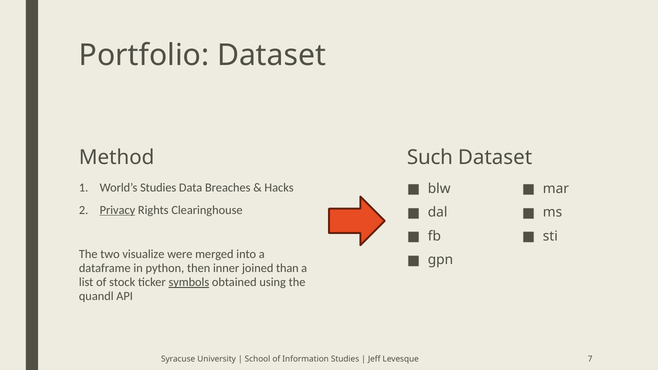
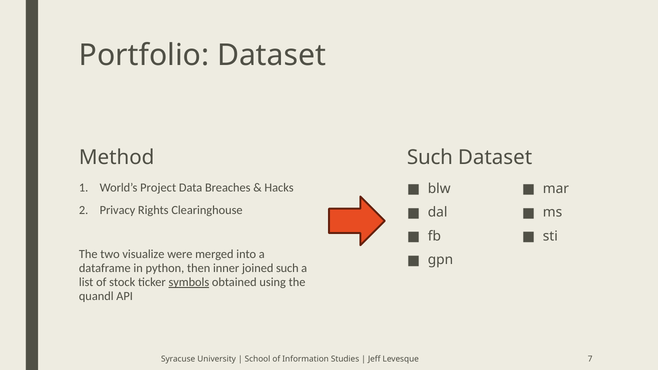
World’s Studies: Studies -> Project (158, 188)
Privacy underline: present -> none (117, 210)
joined than: than -> such (287, 268)
